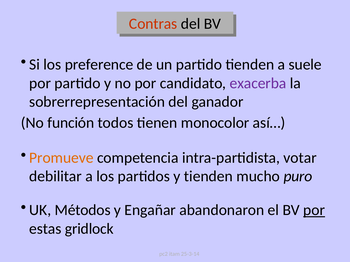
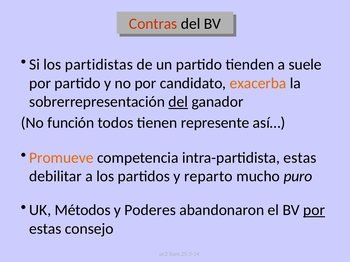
preference: preference -> partidistas (99, 65)
exacerba colour: purple -> orange (258, 83)
del underline: none -> present (178, 102)
monocolor: monocolor -> represente (215, 123)
intra-partidista votar: votar -> estas (300, 158)
y tienden: tienden -> reparto (208, 177)
Engañar: Engañar -> Poderes (150, 210)
gridlock: gridlock -> consejo (89, 229)
